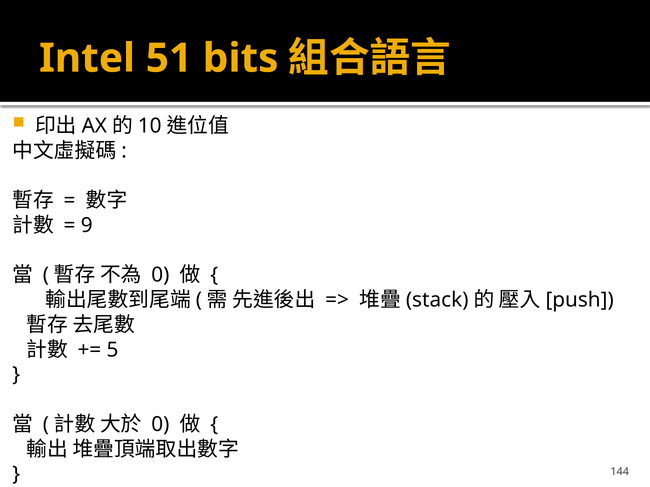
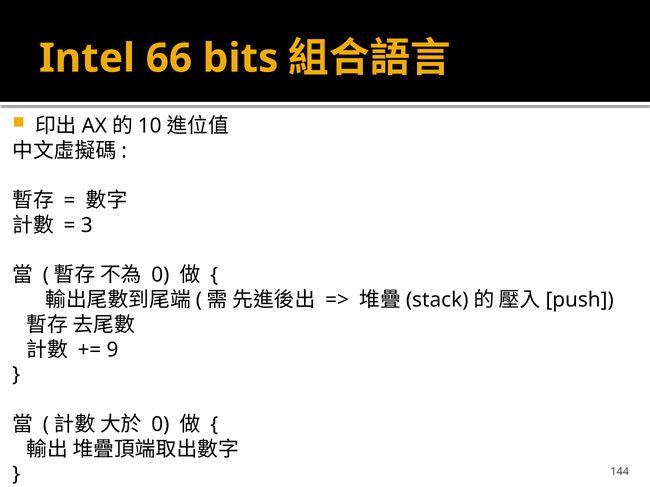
51: 51 -> 66 (169, 58)
9: 9 -> 3 (87, 226)
5: 5 -> 9 (113, 350)
